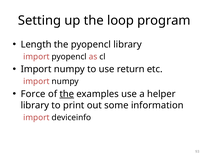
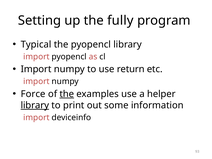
loop: loop -> fully (120, 21)
Length: Length -> Typical (36, 44)
library underline: none -> present (35, 105)
